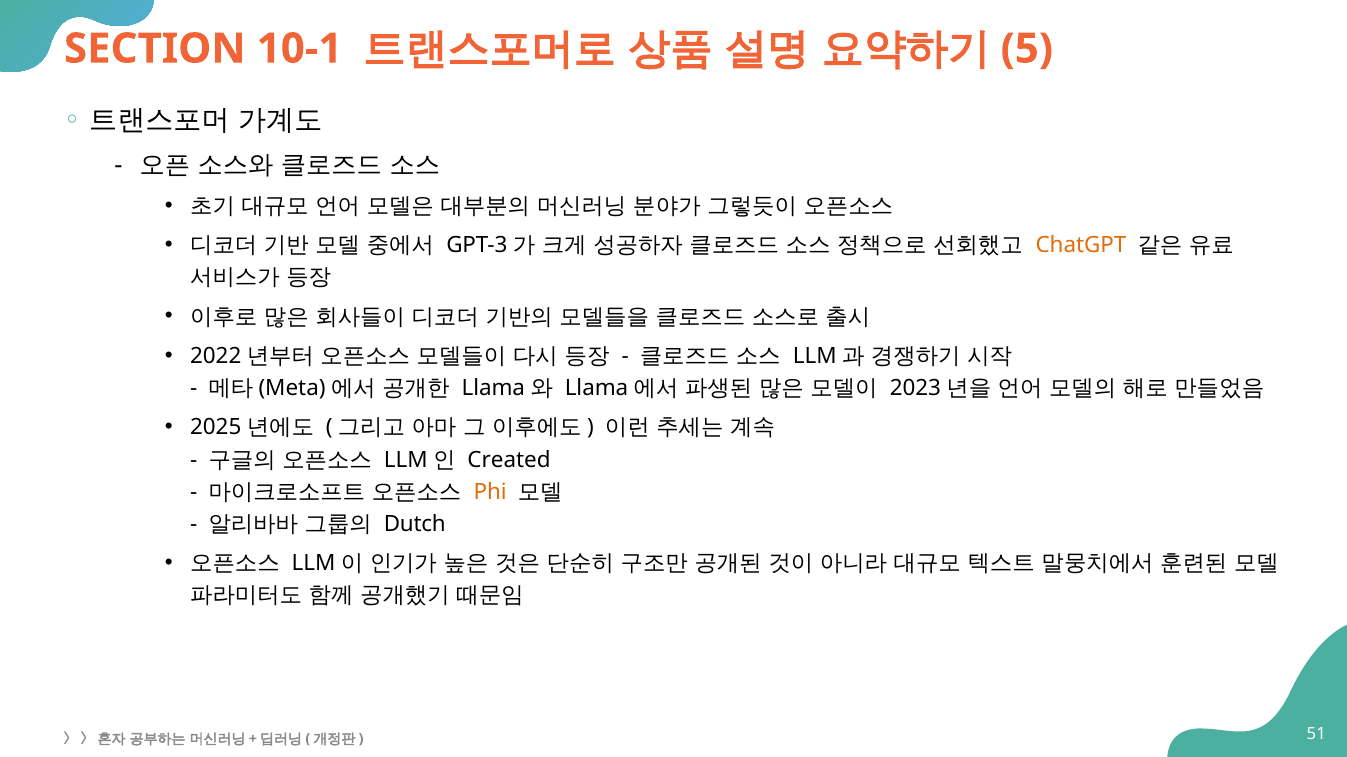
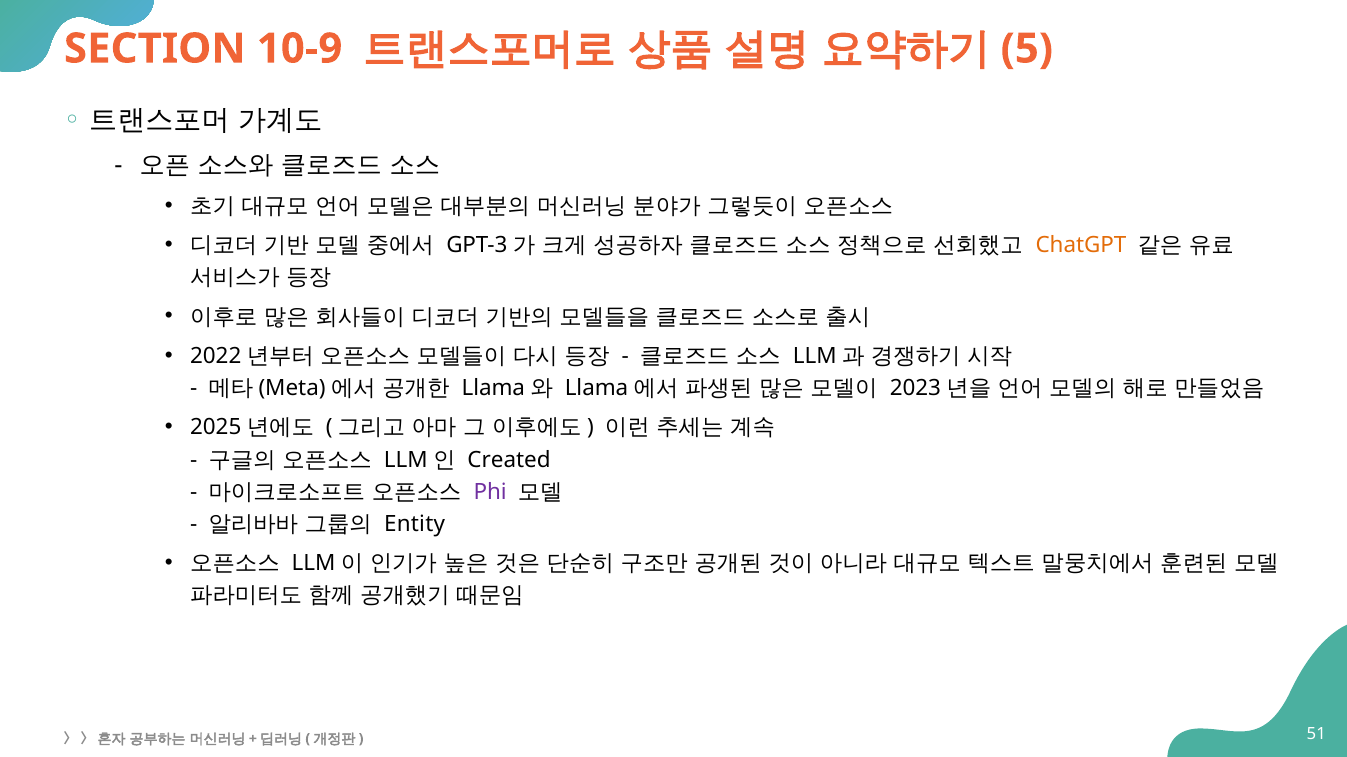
10-1: 10-1 -> 10-9 (300, 49)
Phi colour: orange -> purple (490, 492)
Dutch: Dutch -> Entity (415, 525)
